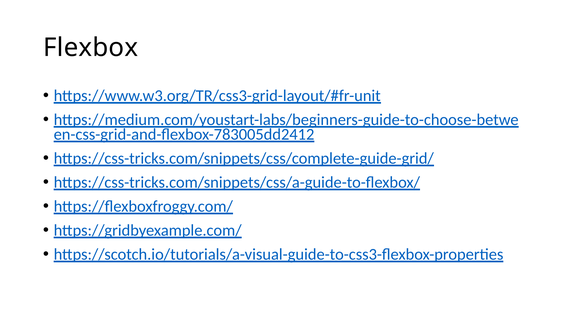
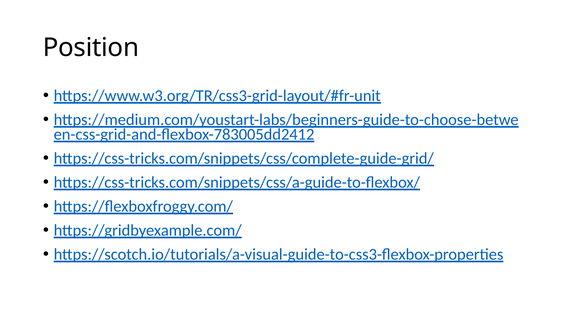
Flexbox: Flexbox -> Position (91, 47)
